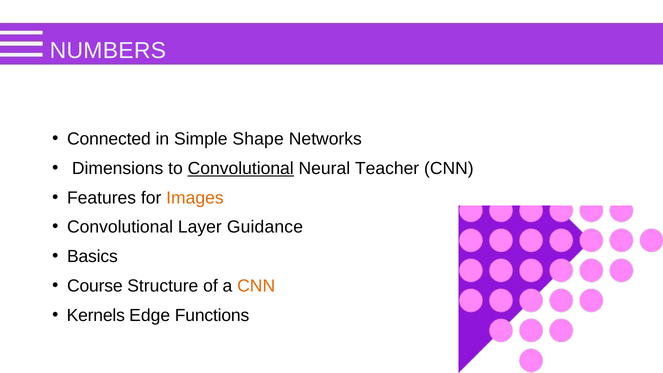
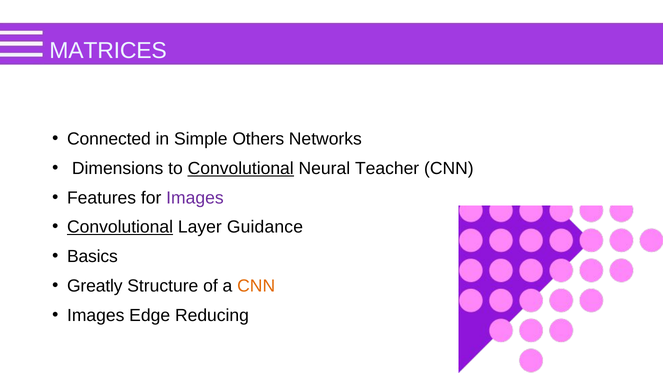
NUMBERS: NUMBERS -> MATRICES (108, 51)
Shape: Shape -> Others (258, 139)
Images colour: orange -> purple (195, 198)
Convolutional underline: none -> present (120, 227)
Course: Course -> Greatly (95, 286)
Kernels: Kernels -> Images (96, 315)
Functions: Functions -> Reducing (212, 315)
